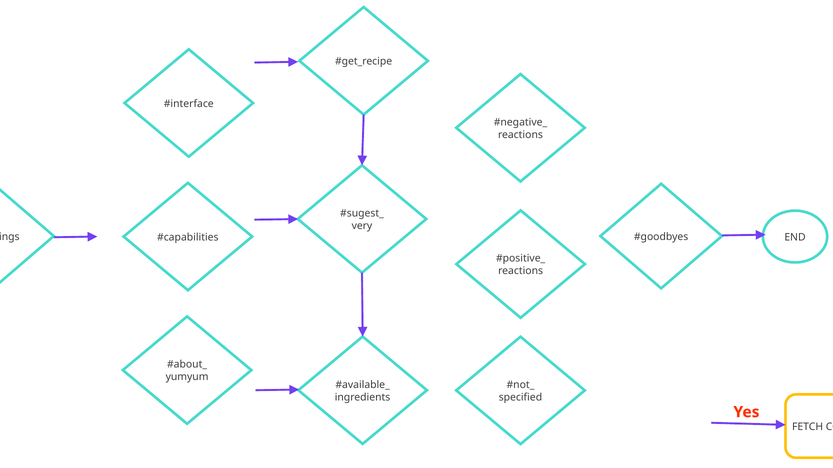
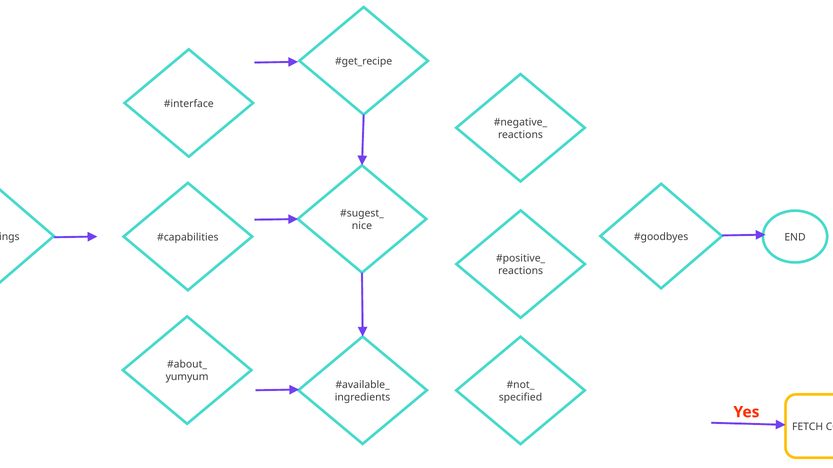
very: very -> nice (362, 226)
